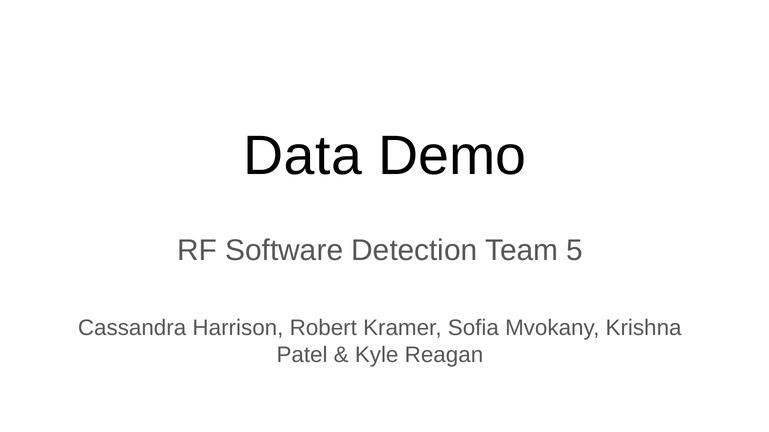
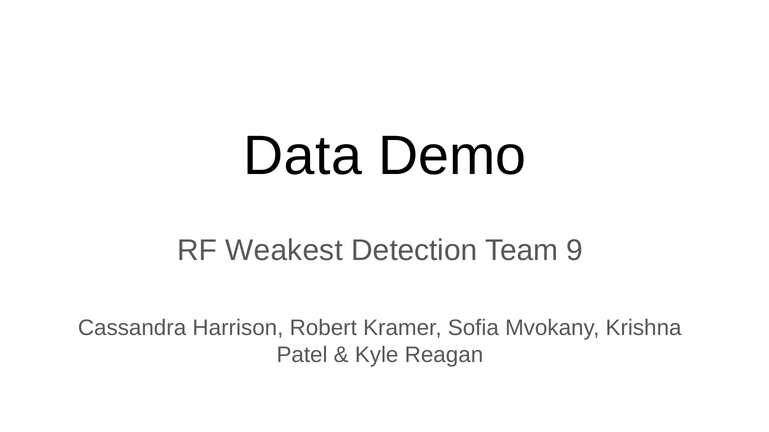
Software: Software -> Weakest (284, 251)
5: 5 -> 9 (575, 251)
